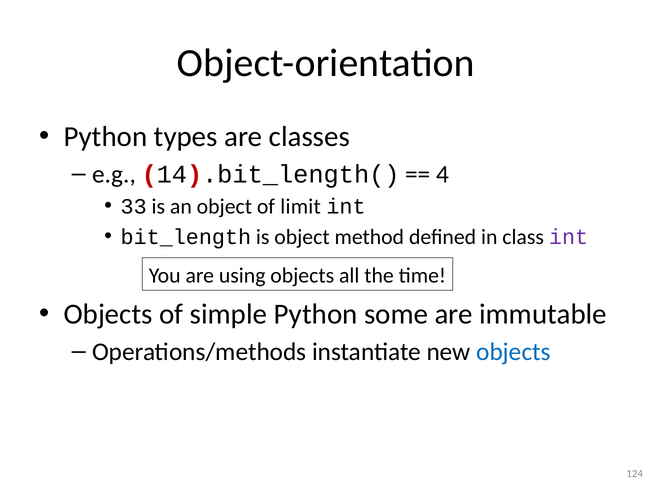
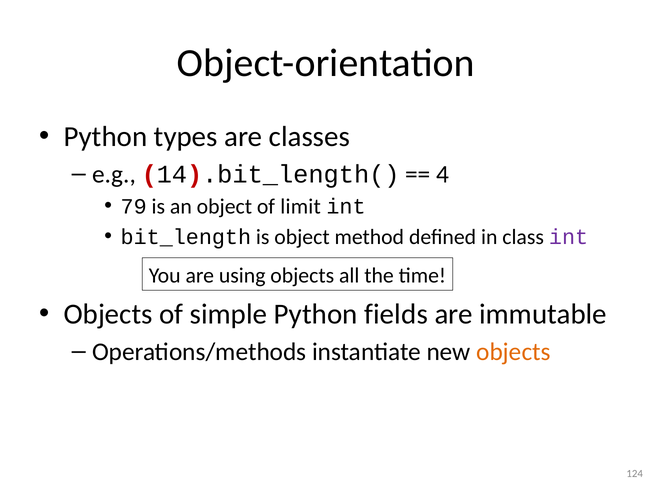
33: 33 -> 79 (134, 207)
some: some -> fields (396, 314)
objects colour: blue -> orange (513, 352)
